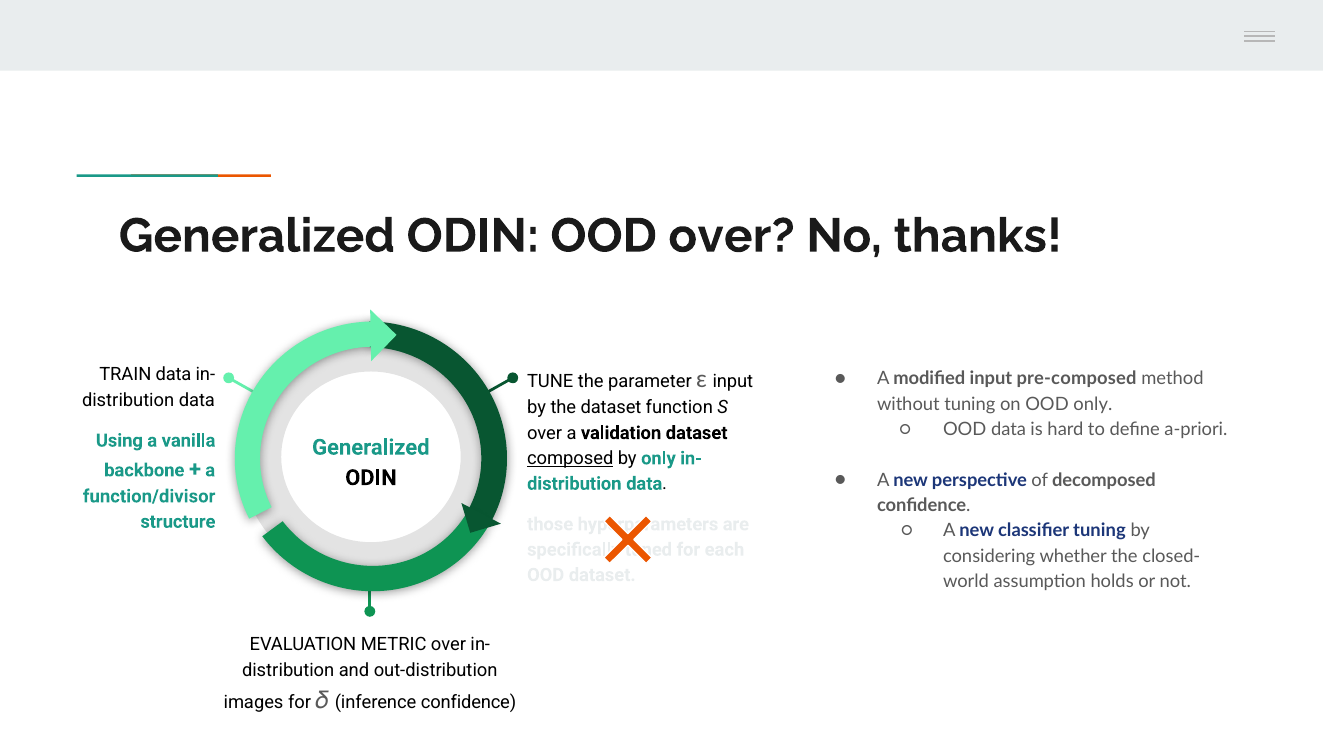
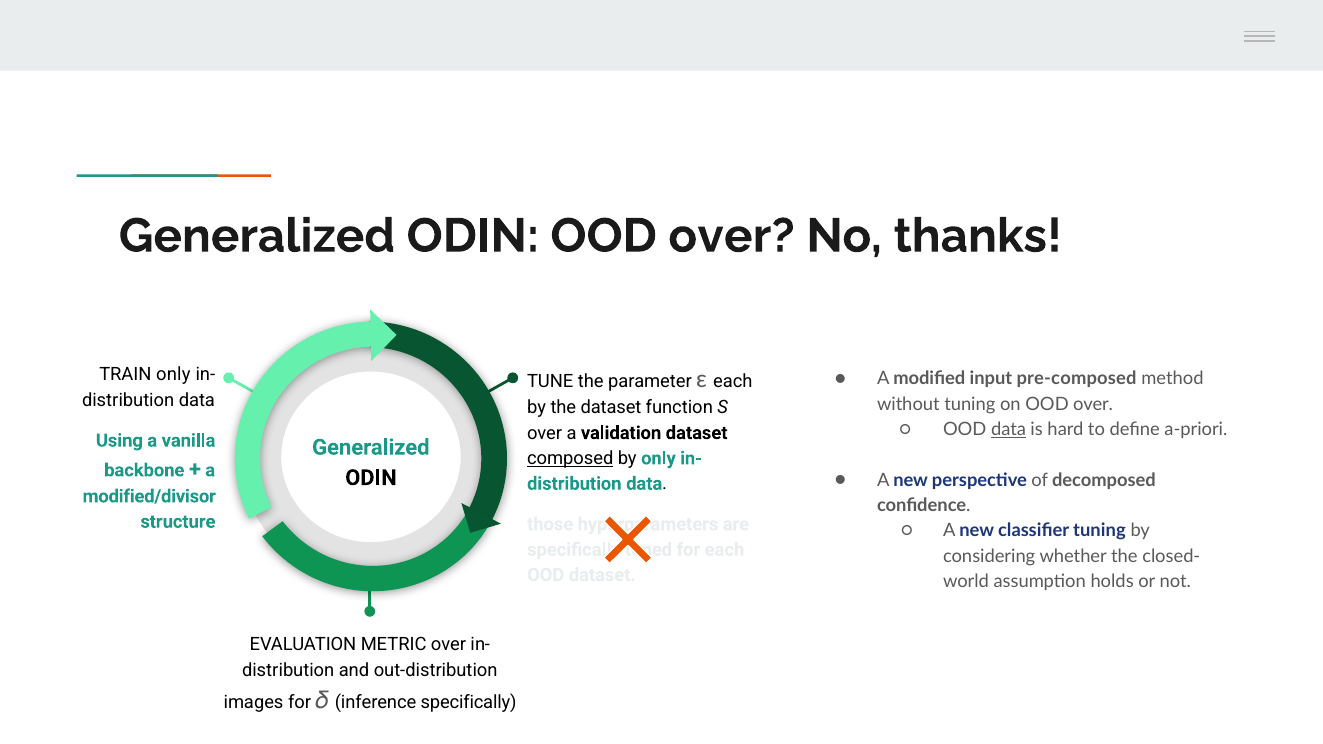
TRAIN data: data -> only (173, 375)
ε input: input -> each (733, 381)
on OOD only: only -> over (1093, 404)
data underline: none -> present (1009, 430)
function/divisor: function/divisor -> modified/divisor (149, 496)
confidence: confidence -> specifically (469, 702)
